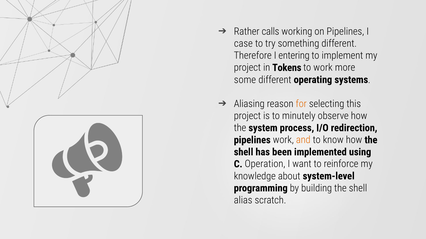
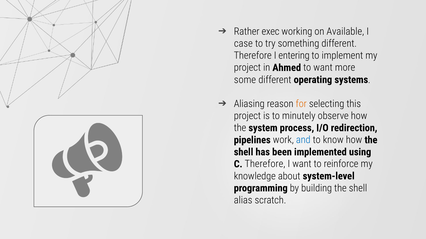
calls: calls -> exec (271, 32)
on Pipelines: Pipelines -> Available (345, 32)
Tokens: Tokens -> Ahmed (287, 68)
to work: work -> want (323, 68)
and colour: orange -> blue (303, 140)
C Operation: Operation -> Therefore (265, 164)
